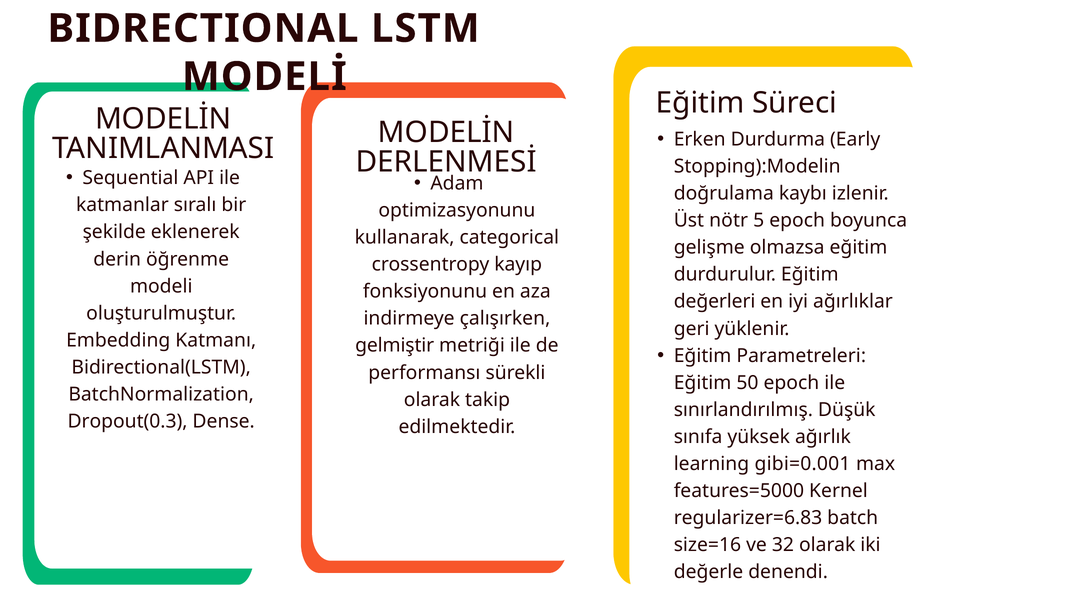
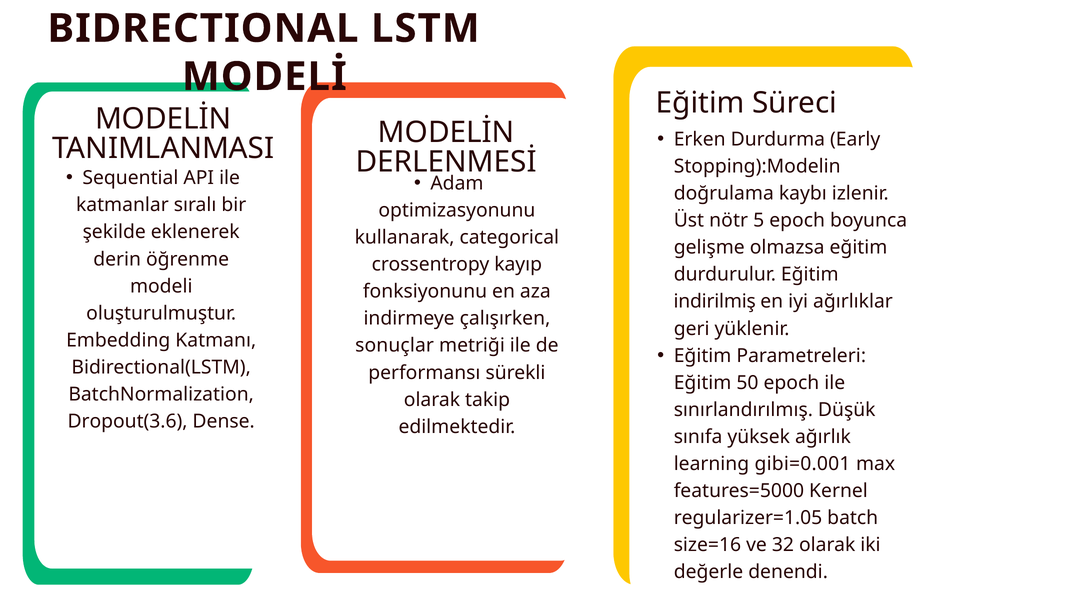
değerleri: değerleri -> indirilmiş (715, 302)
gelmiştir: gelmiştir -> sonuçlar (395, 346)
Dropout(0.3: Dropout(0.3 -> Dropout(3.6 (128, 421)
regularizer=6.83: regularizer=6.83 -> regularizer=1.05 (748, 518)
